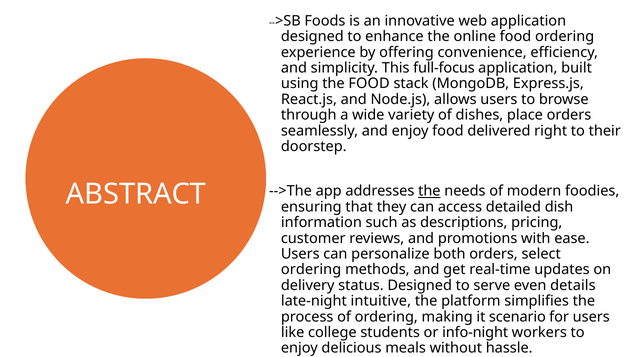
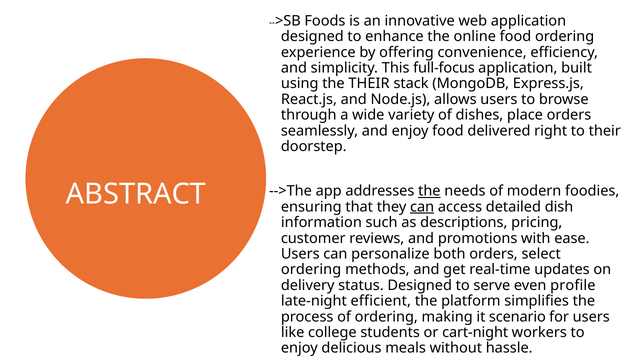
the FOOD: FOOD -> THEIR (369, 84)
can underline: none -> present (422, 207)
details: details -> profile (573, 286)
intuitive: intuitive -> efficient (381, 301)
info-night: info-night -> cart-night (475, 333)
